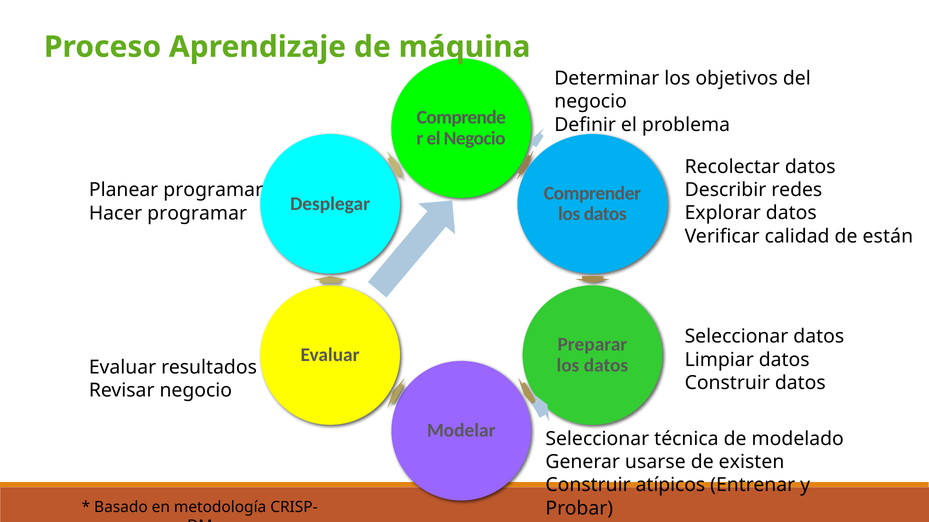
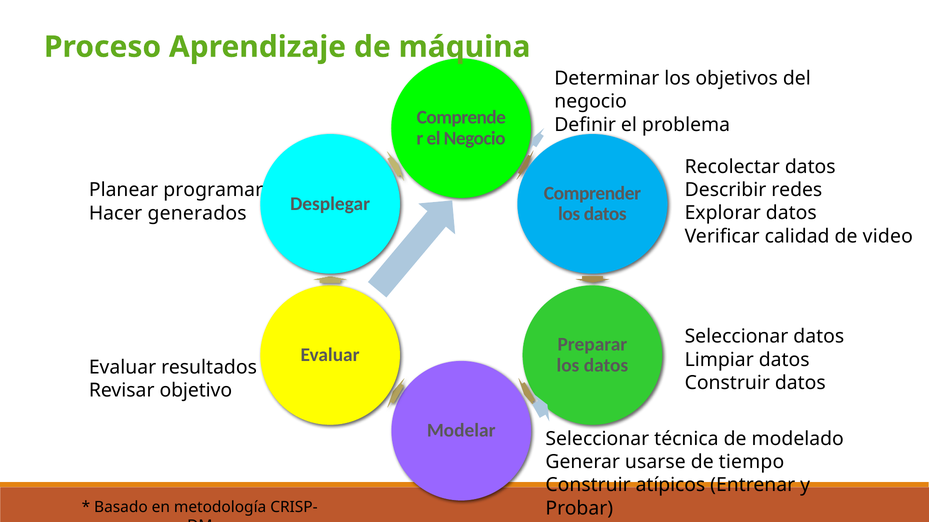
Hacer programar: programar -> generados (197, 213)
están: están -> video (888, 237)
Revisar negocio: negocio -> objetivo (196, 391)
existen: existen -> tiempo (751, 462)
